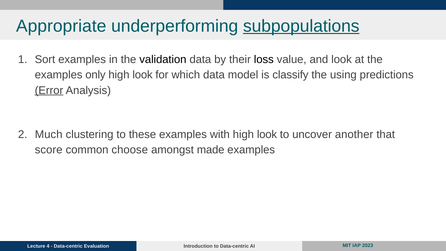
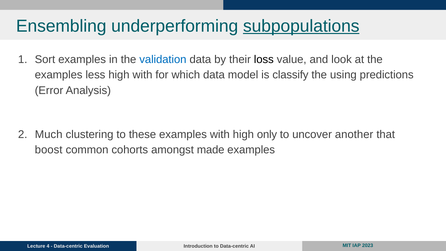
Appropriate: Appropriate -> Ensembling (61, 26)
validation colour: black -> blue (163, 60)
only: only -> less (95, 75)
look: look -> with (142, 75)
Error underline: present -> none (49, 90)
with high look: look -> only (267, 134)
score: score -> boost (49, 150)
choose: choose -> cohorts (130, 150)
